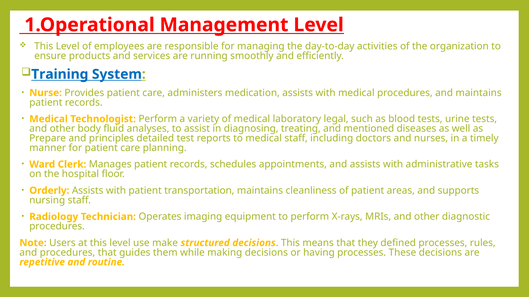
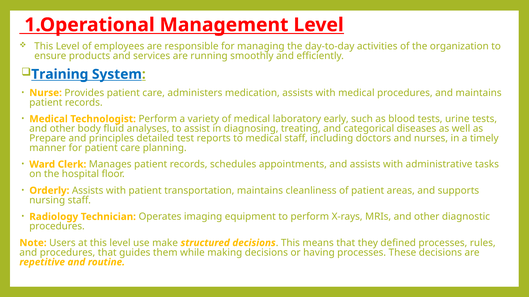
legal: legal -> early (336, 119)
mentioned: mentioned -> categorical (369, 129)
